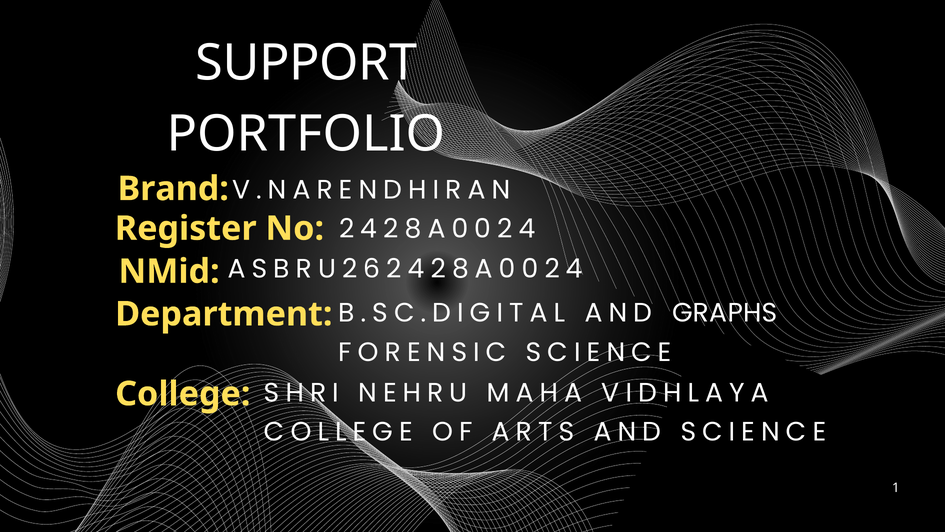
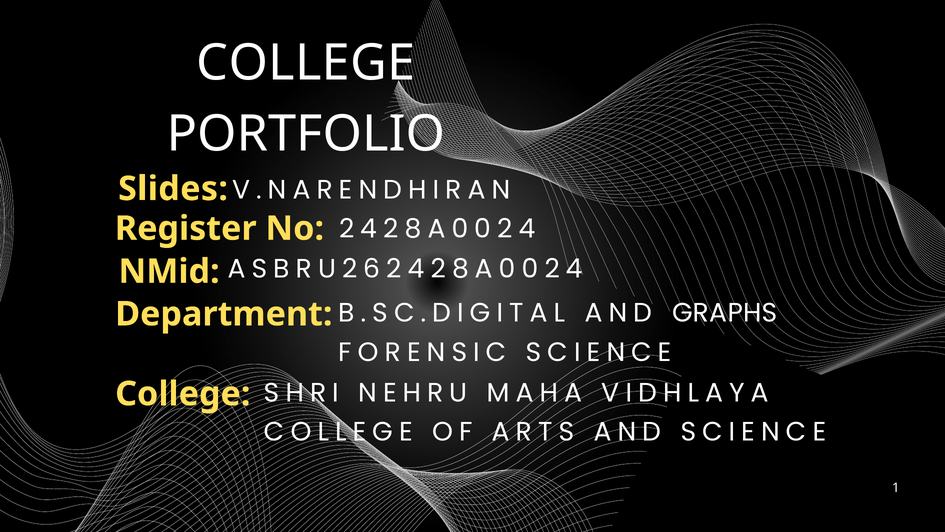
SUPPORT: SUPPORT -> COLLEGE (306, 63)
Brand: Brand -> Slides (173, 189)
